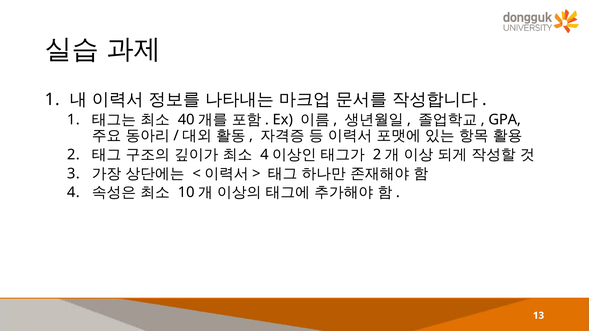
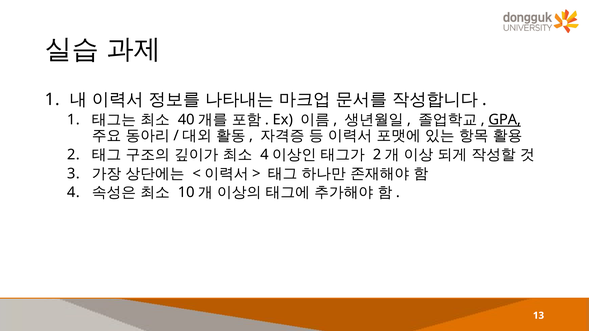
GPA underline: none -> present (505, 120)
